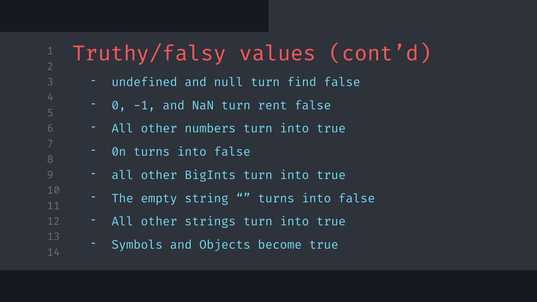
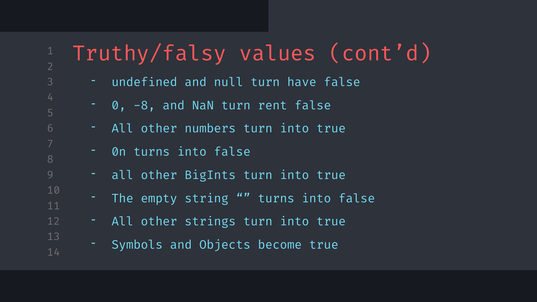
find: find -> have (302, 82)
-1: -1 -> -8 (144, 105)
